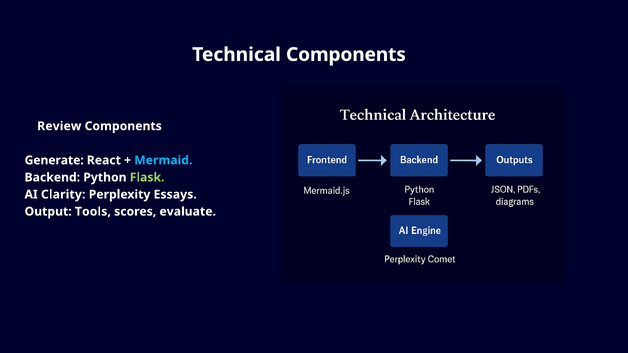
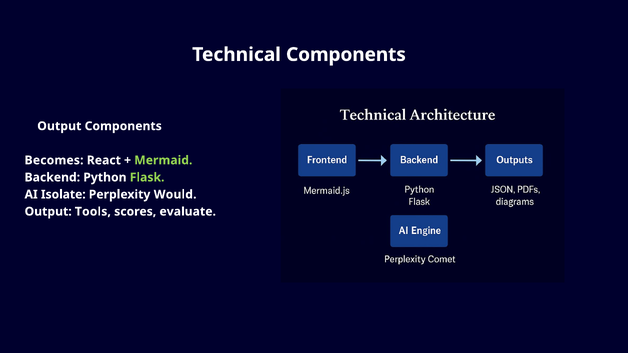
Review: Review -> Output (59, 126)
Generate: Generate -> Becomes (54, 160)
Mermaid colour: light blue -> light green (163, 160)
Clarity: Clarity -> Isolate (63, 195)
Essays: Essays -> Would (175, 195)
